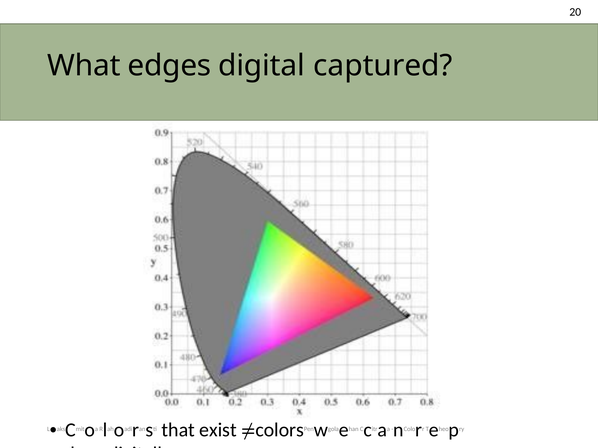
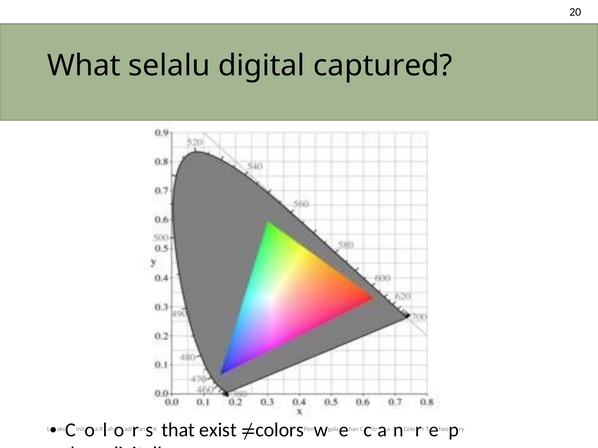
edges: edges -> selalu (169, 66)
